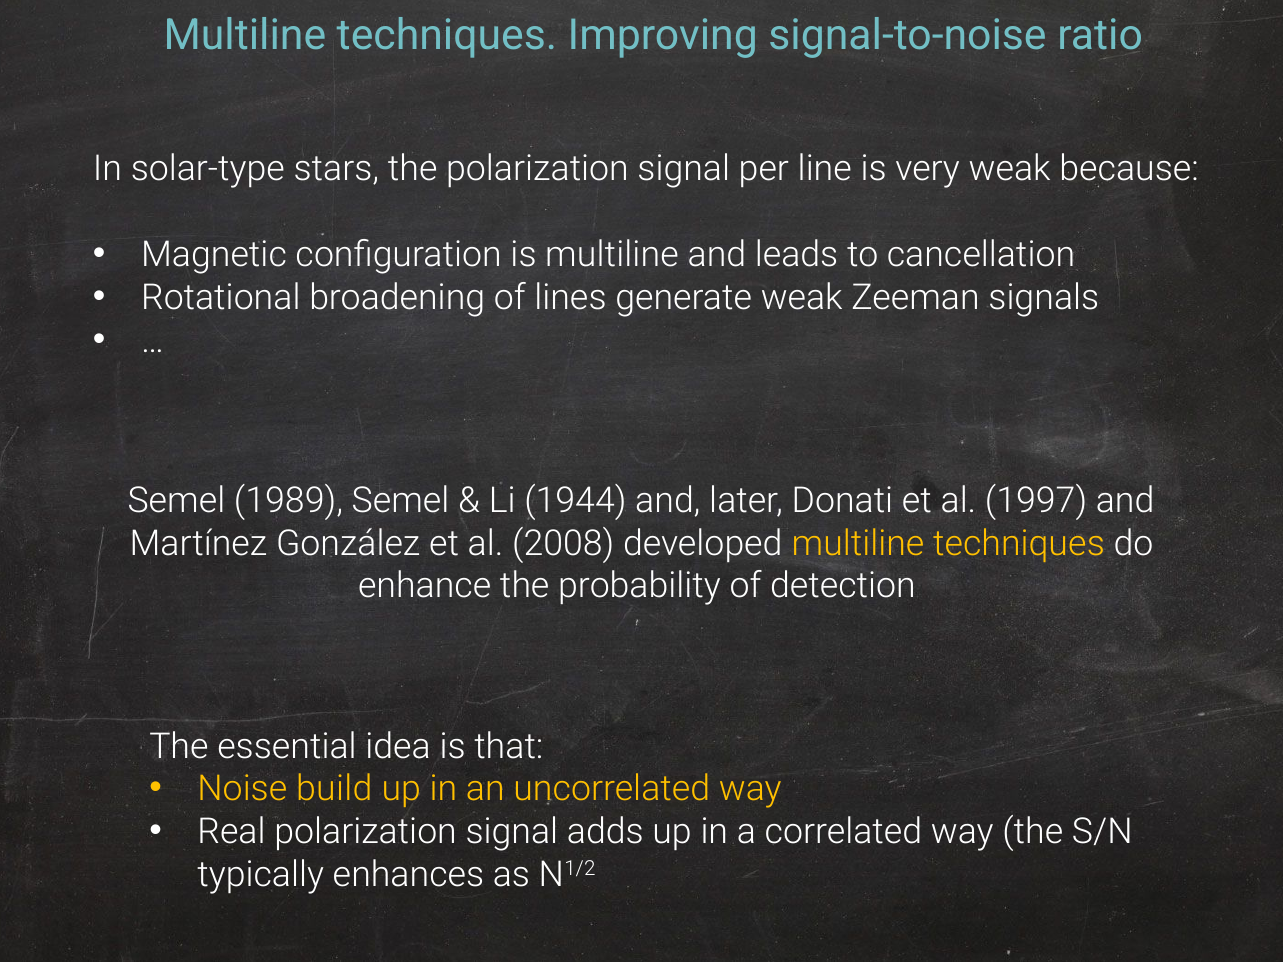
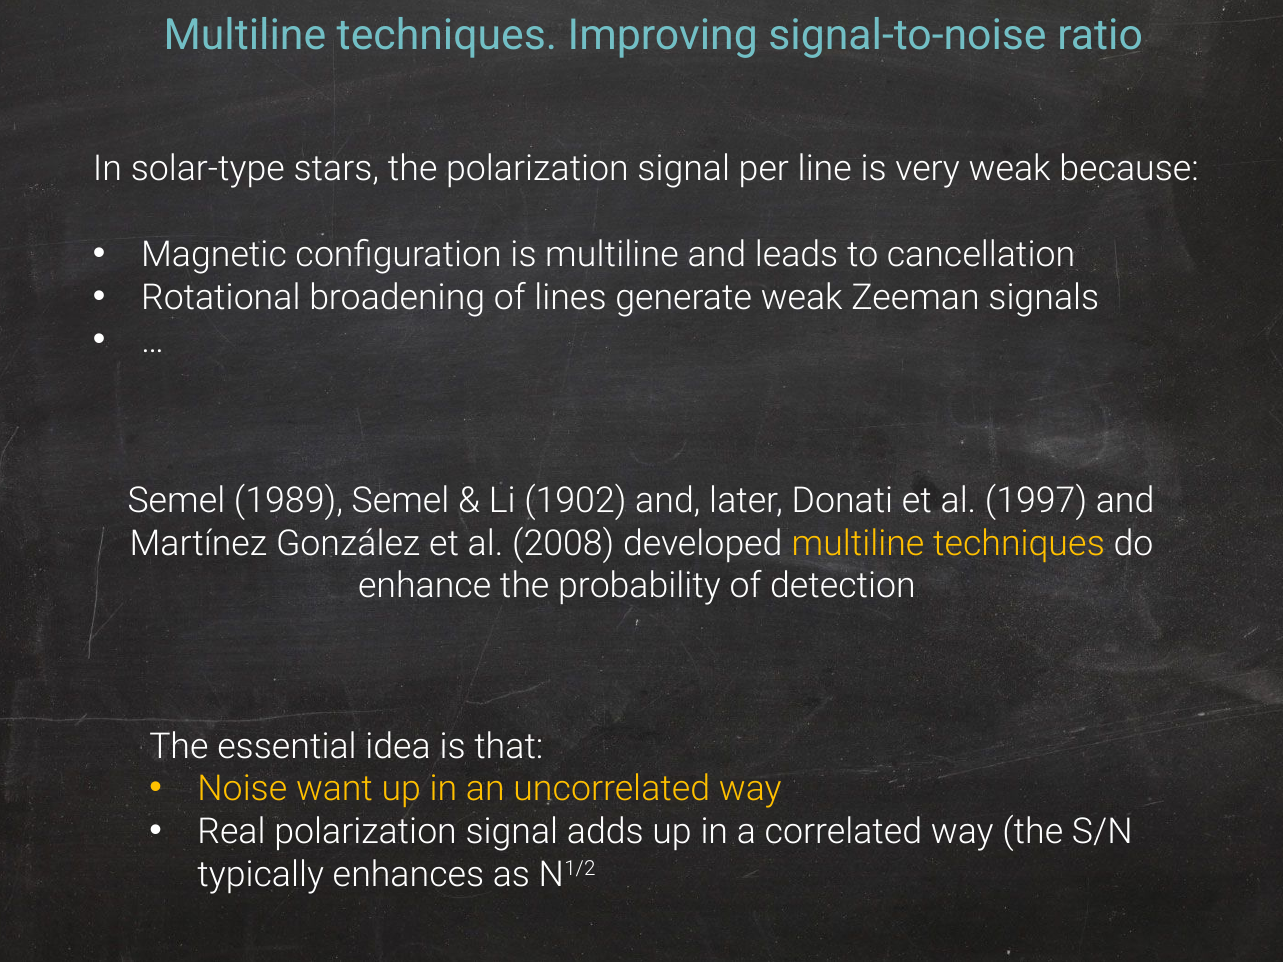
1944: 1944 -> 1902 (575, 501)
build: build -> want (334, 789)
